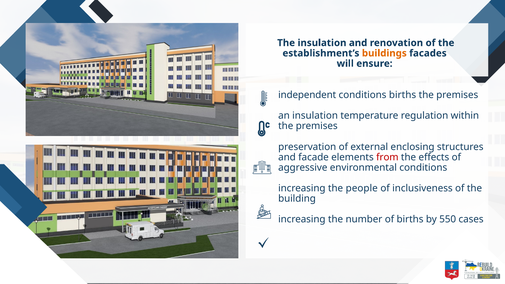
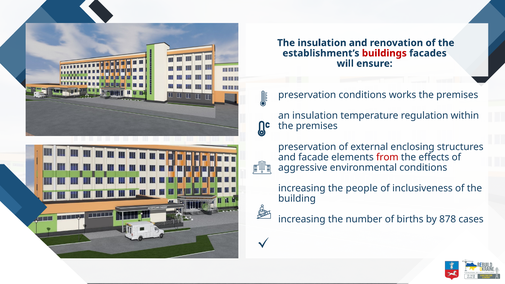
buildings colour: orange -> red (384, 53)
independent: independent -> preservation (307, 95)
conditions births: births -> works (403, 95)
550: 550 -> 878 (448, 219)
